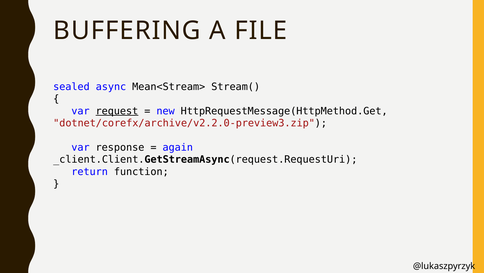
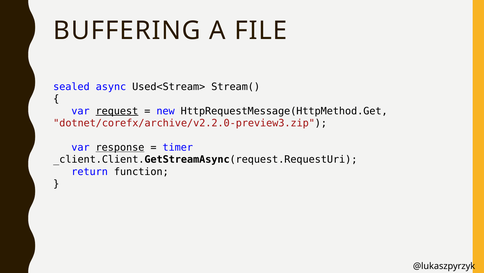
Mean<Stream>: Mean<Stream> -> Used<Stream> (169, 87)
response underline: none -> present (120, 147)
again: again -> timer (178, 147)
